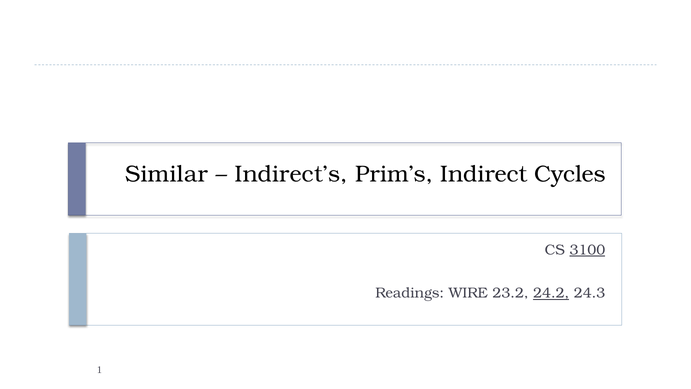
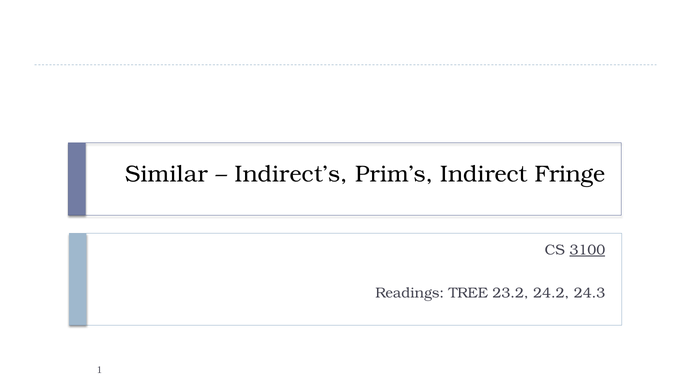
Cycles: Cycles -> Fringe (570, 174)
WIRE: WIRE -> TREE (468, 293)
24.2 underline: present -> none (551, 293)
